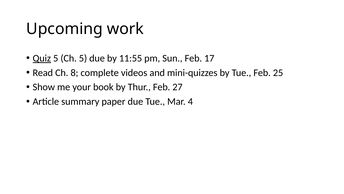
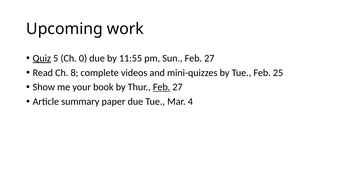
Ch 5: 5 -> 0 (83, 58)
Sun Feb 17: 17 -> 27 (209, 58)
Feb underline: none -> present (162, 87)
